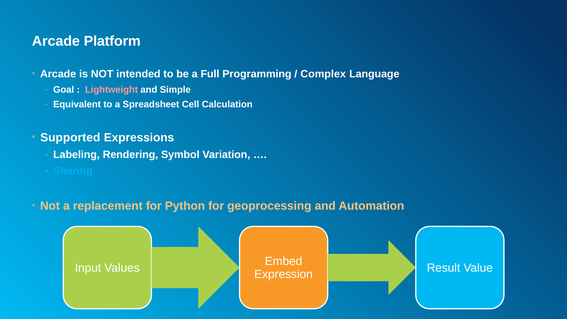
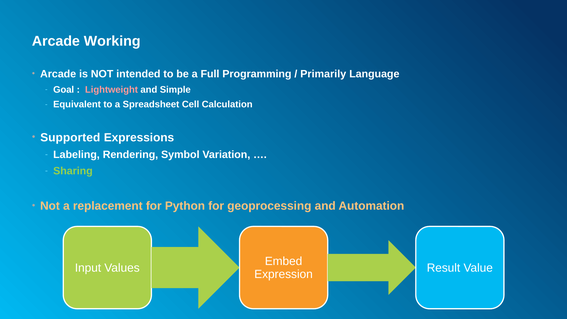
Platform: Platform -> Working (112, 41)
Complex: Complex -> Primarily (323, 74)
Sharing colour: light blue -> light green (73, 171)
